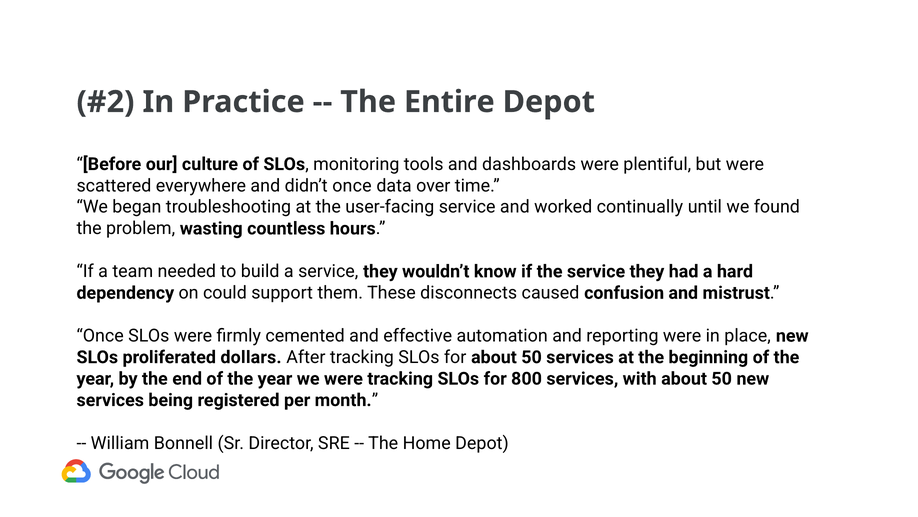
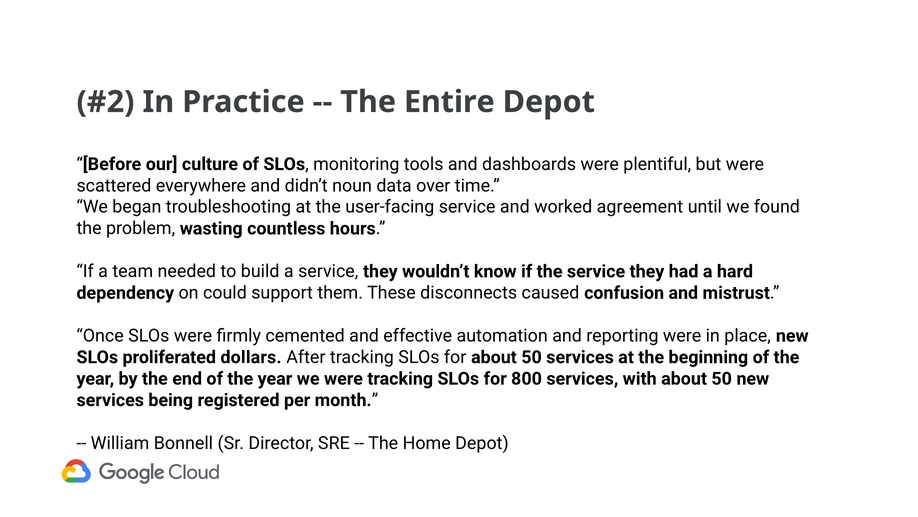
didn’t once: once -> noun (352, 185)
continually: continually -> agreement (640, 207)
